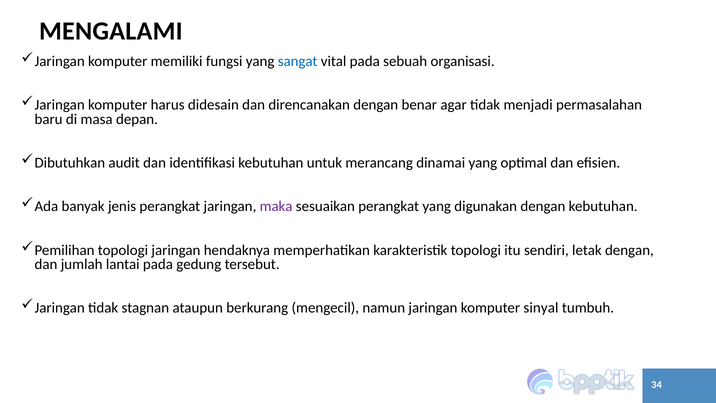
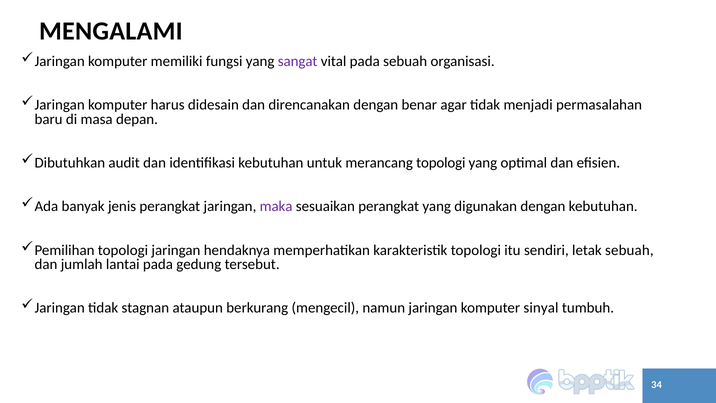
sangat colour: blue -> purple (298, 61)
merancang dinamai: dinamai -> topologi (441, 163)
letak dengan: dengan -> sebuah (629, 250)
